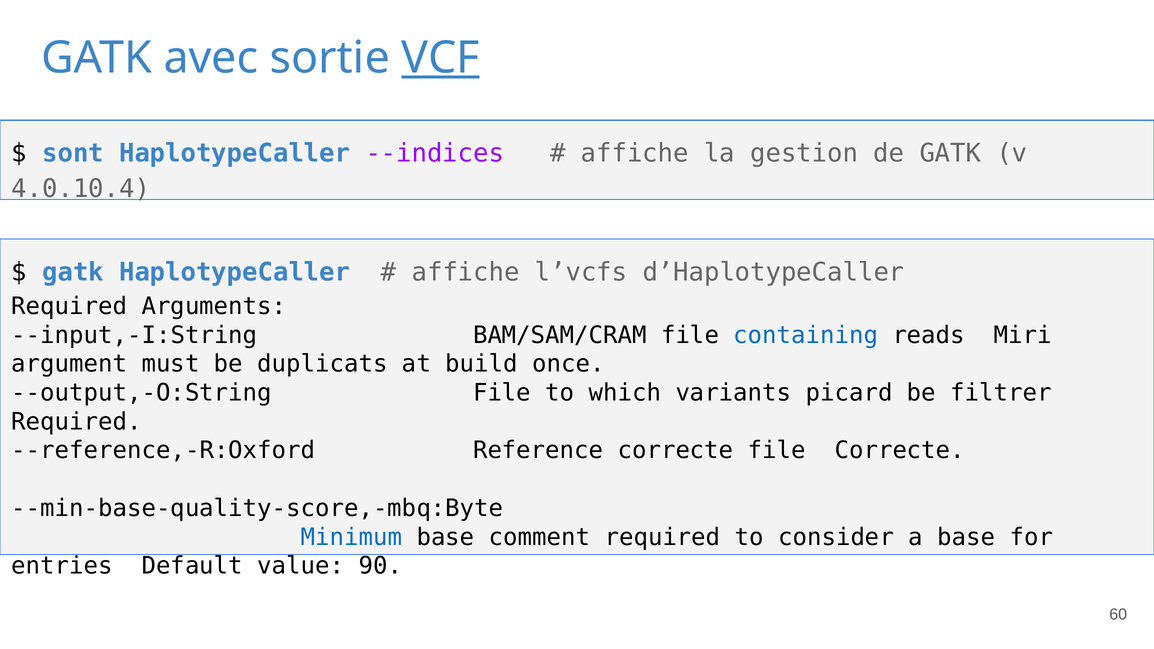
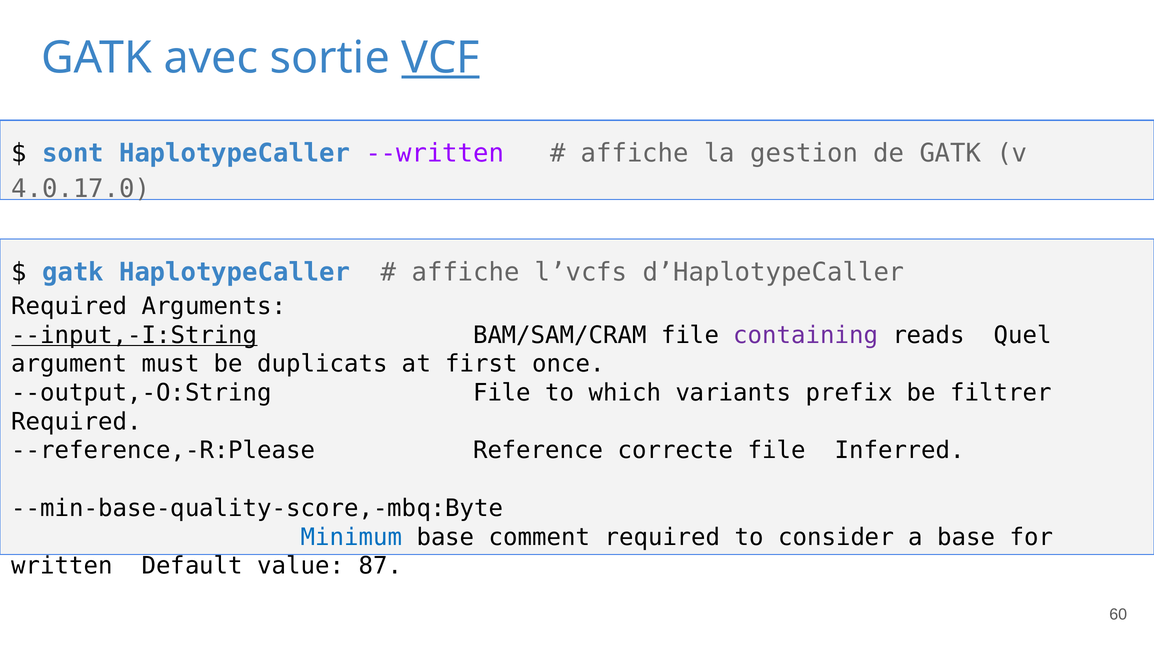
--indices: --indices -> --written (435, 154)
4.0.10.4: 4.0.10.4 -> 4.0.17.0 (81, 189)
--input,-I:String underline: none -> present (134, 335)
containing colour: blue -> purple (806, 335)
Miri: Miri -> Quel (1023, 335)
build: build -> first (482, 364)
picard: picard -> prefix (849, 393)
--reference,-R:Oxford: --reference,-R:Oxford -> --reference,-R:Please (163, 451)
file Correcte: Correcte -> Inferred (900, 451)
entries: entries -> written (62, 566)
90: 90 -> 87 (380, 566)
